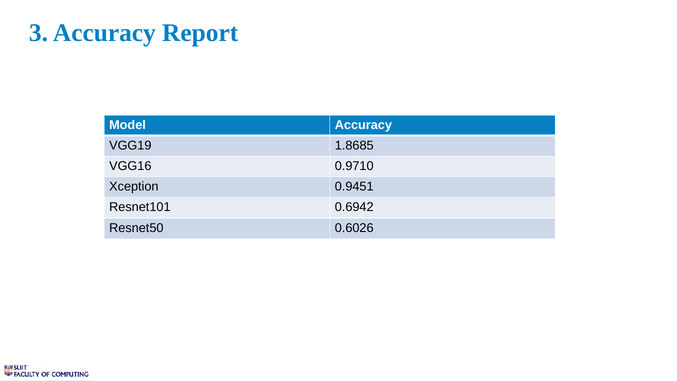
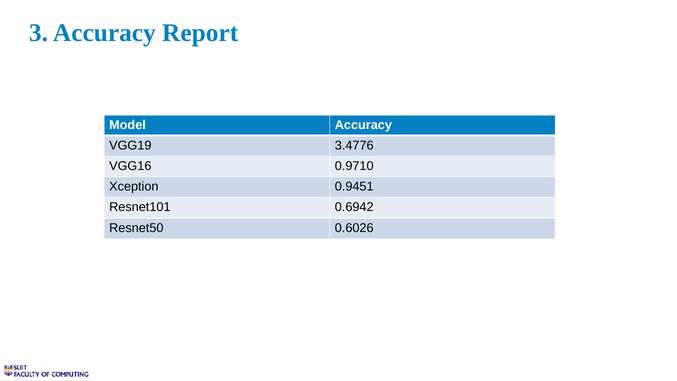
1.8685: 1.8685 -> 3.4776 (354, 145)
